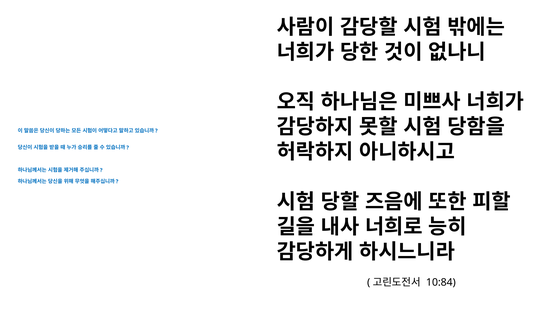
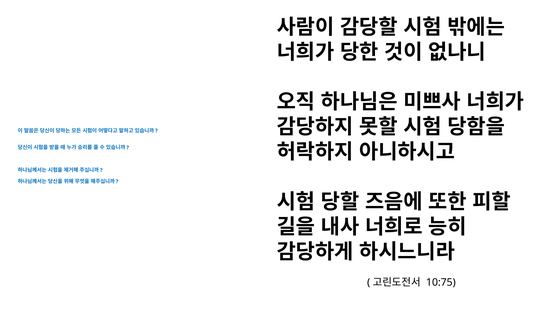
10:84: 10:84 -> 10:75 (441, 283)
